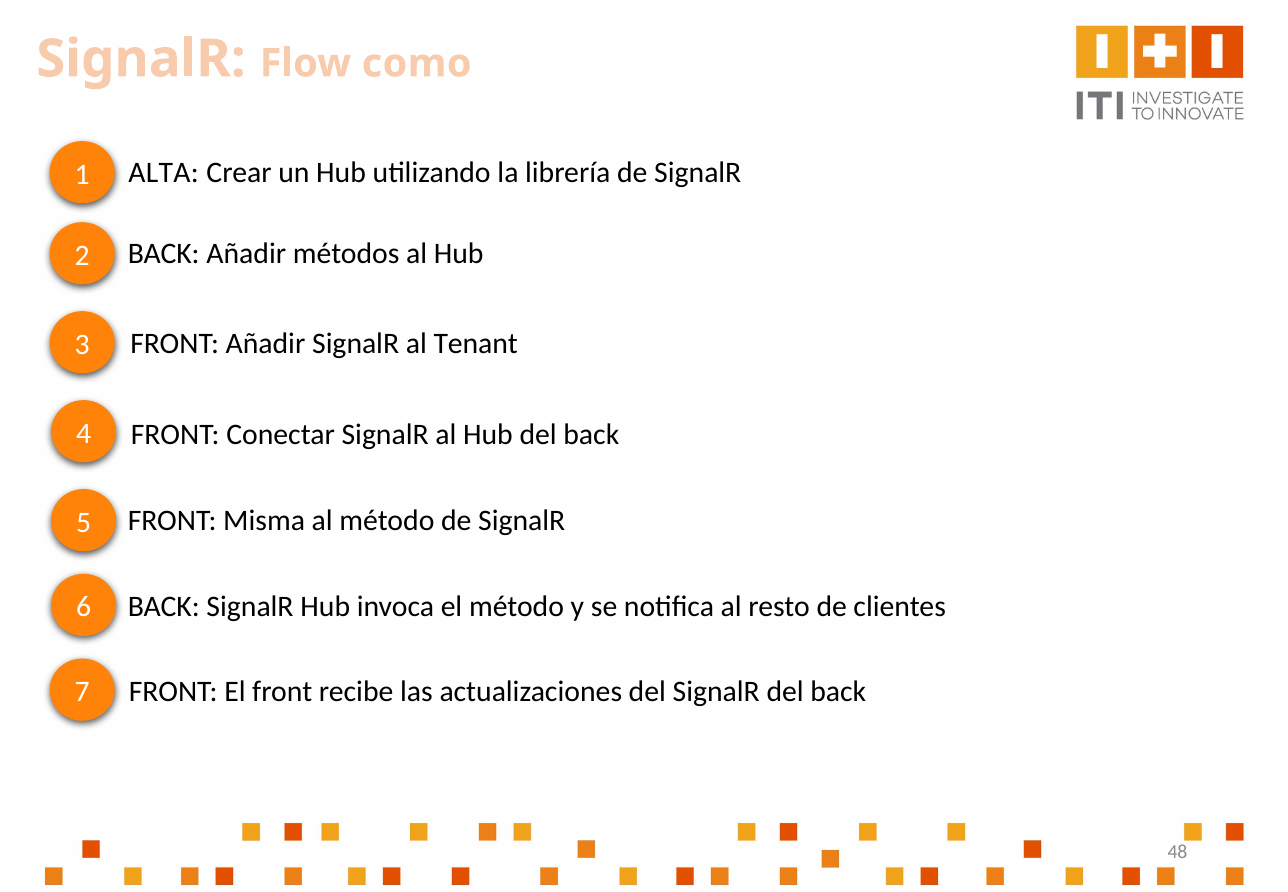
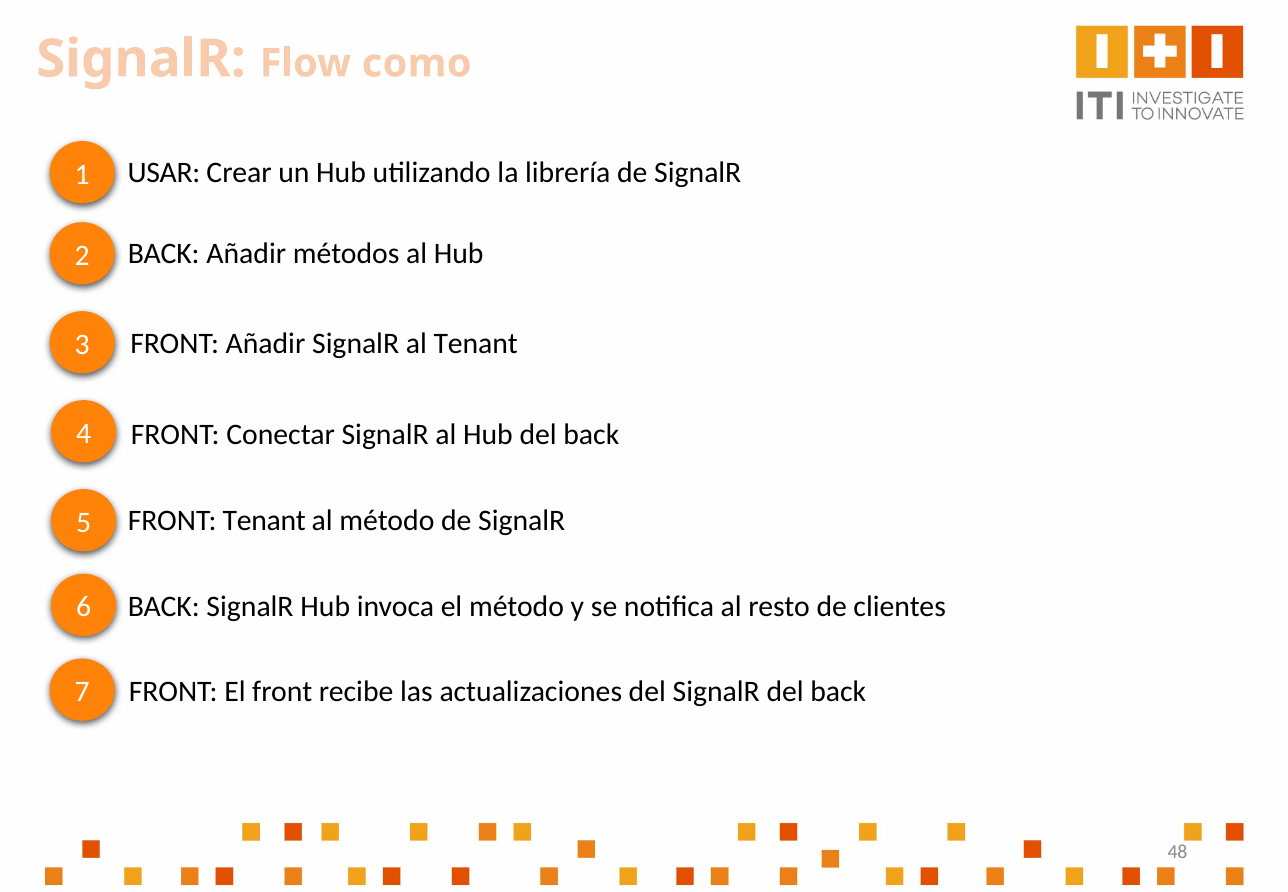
ALTA: ALTA -> USAR (164, 173)
FRONT Misma: Misma -> Tenant (264, 521)
